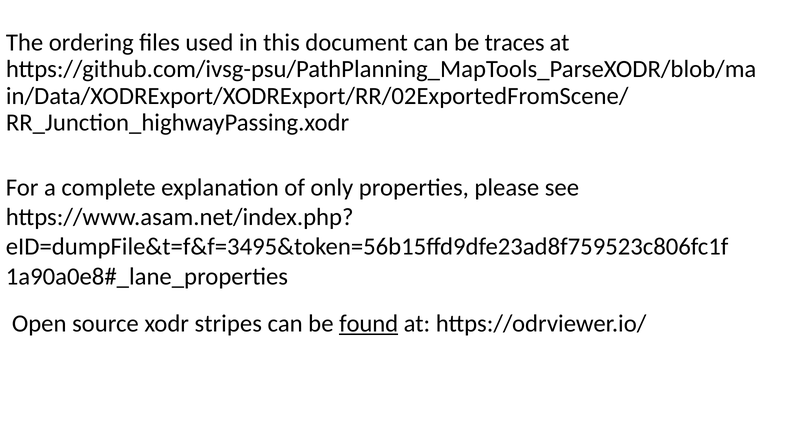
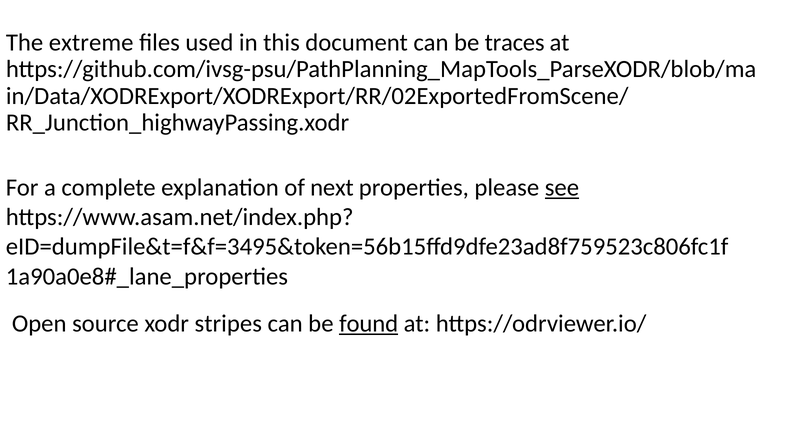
ordering: ordering -> extreme (91, 43)
only: only -> next (332, 188)
see underline: none -> present (562, 188)
